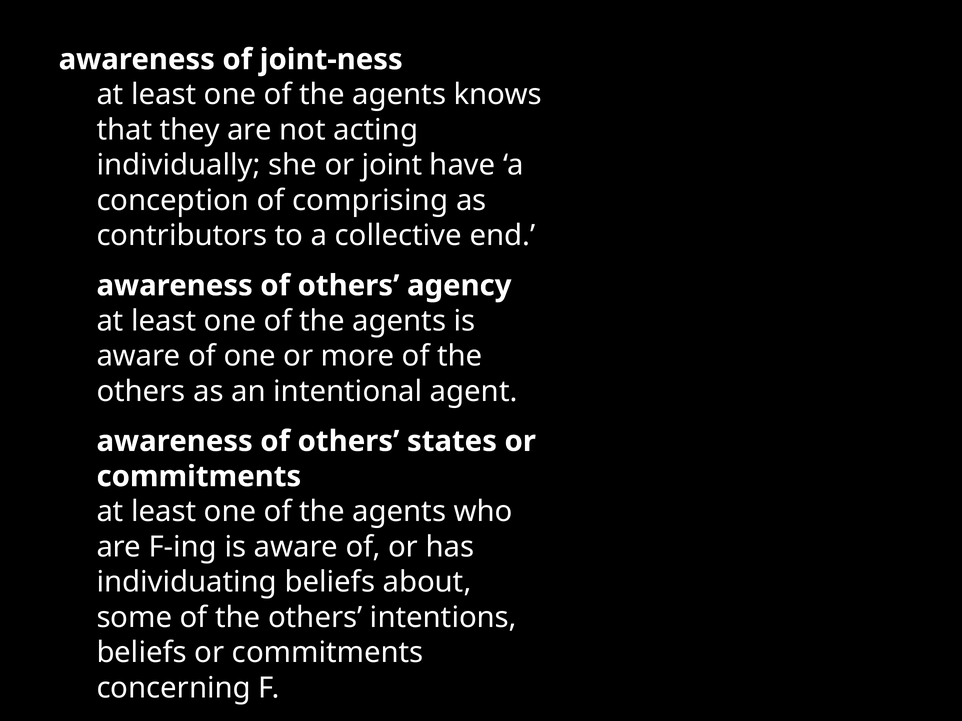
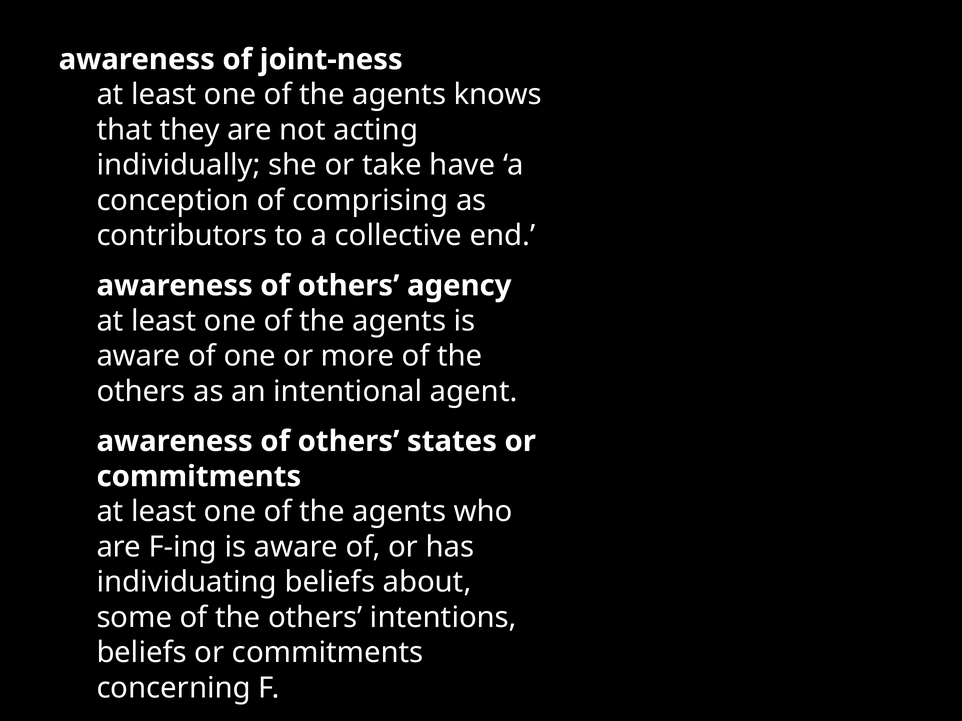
joint: joint -> take (392, 165)
